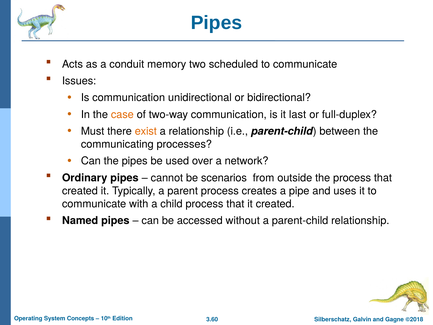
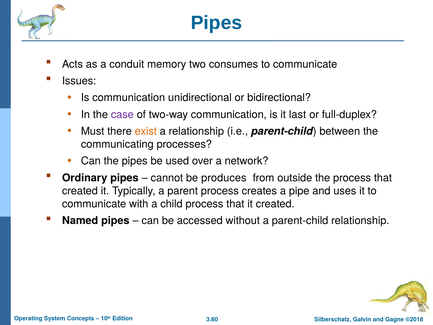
scheduled: scheduled -> consumes (233, 64)
case colour: orange -> purple (122, 114)
scenarios: scenarios -> produces (224, 178)
